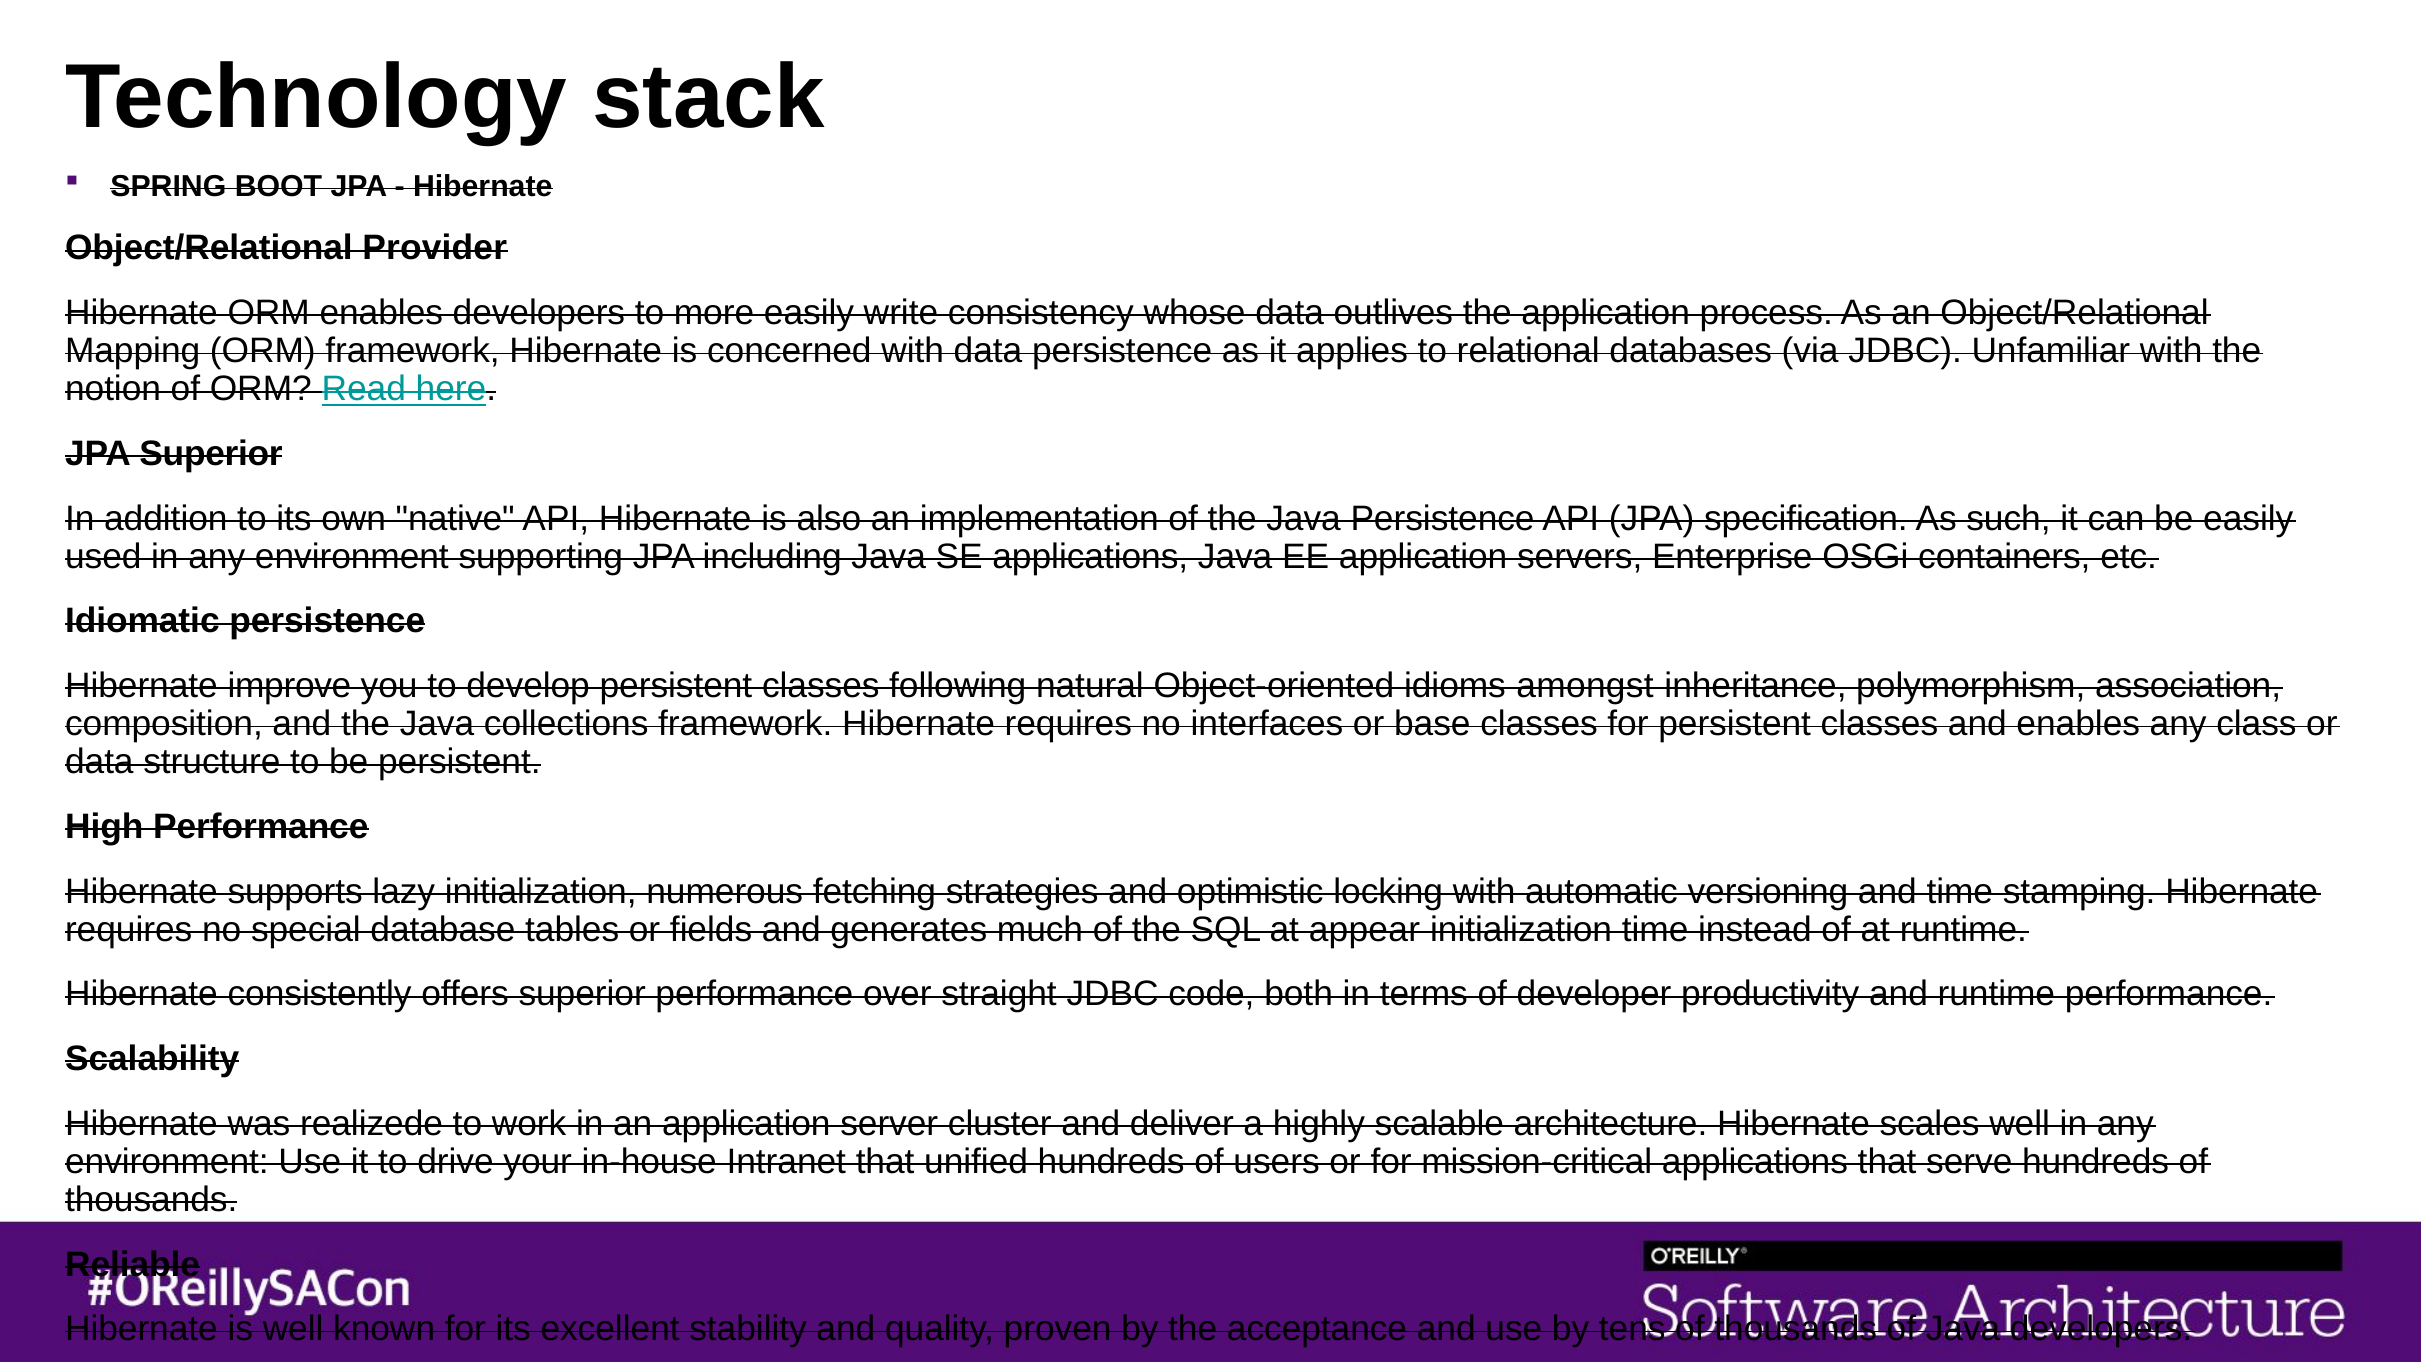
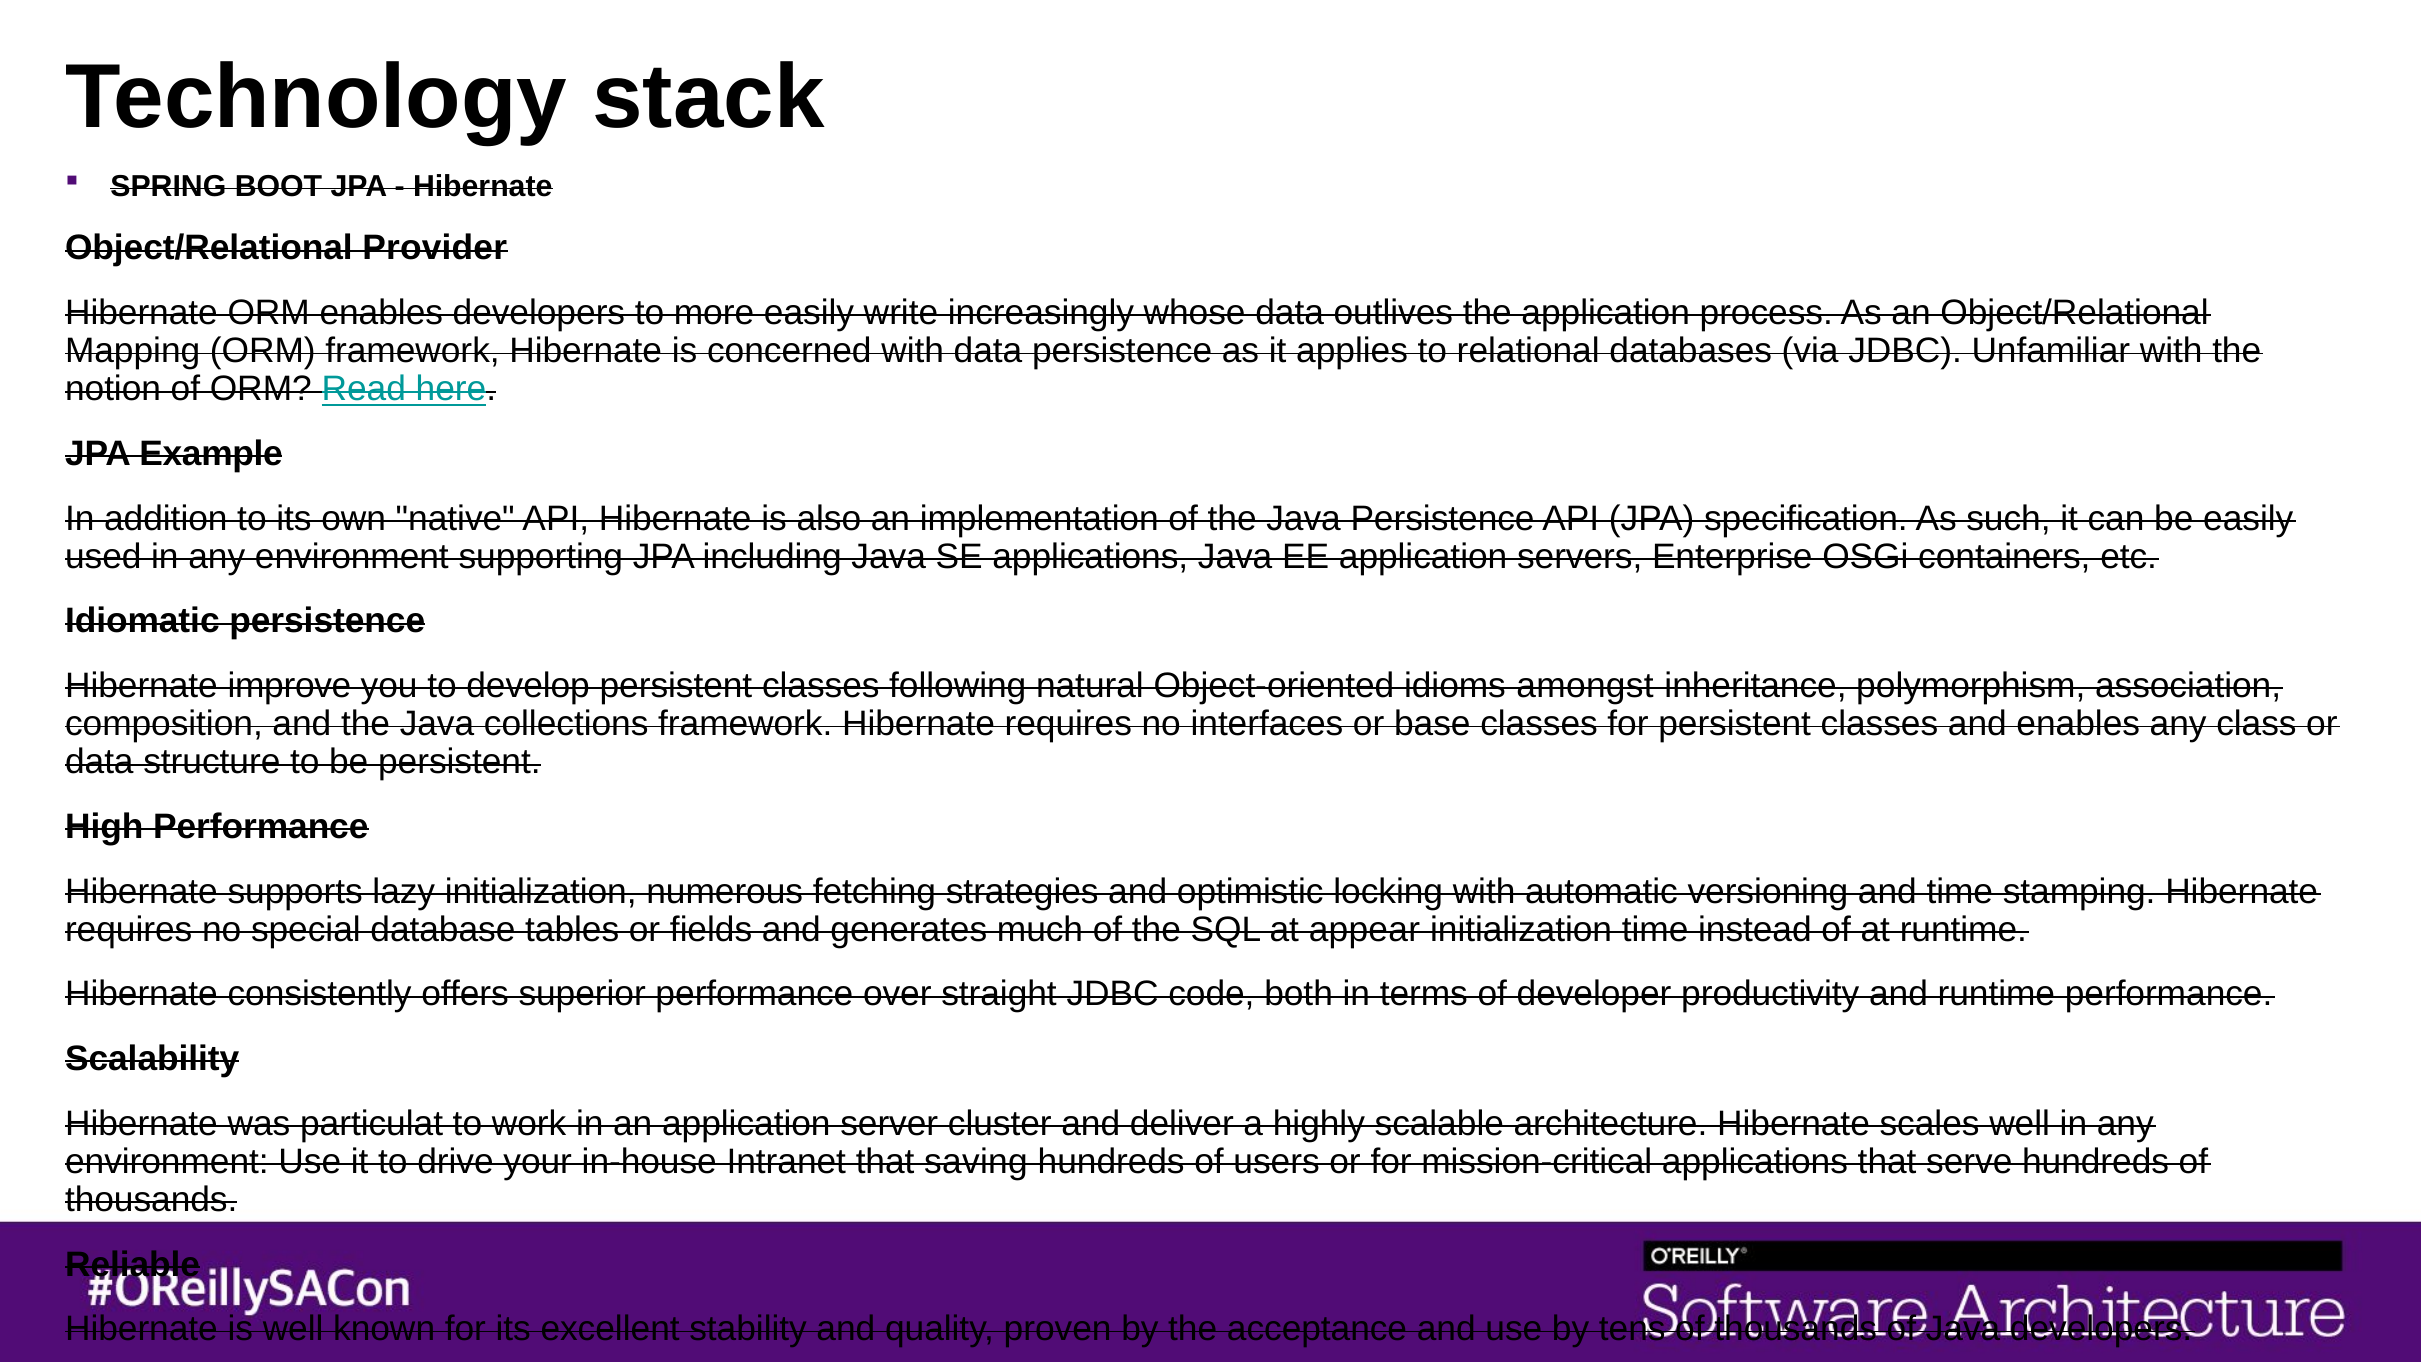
consistency: consistency -> increasingly (1041, 313)
JPA Superior: Superior -> Example (211, 454)
realizede: realizede -> particulat (372, 1123)
unified: unified -> saving (976, 1161)
